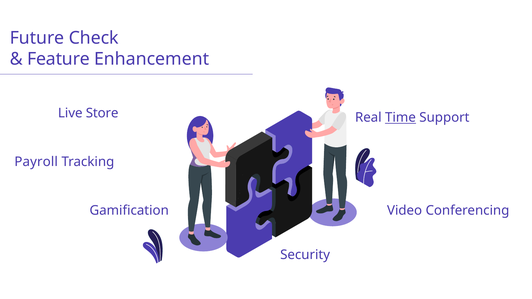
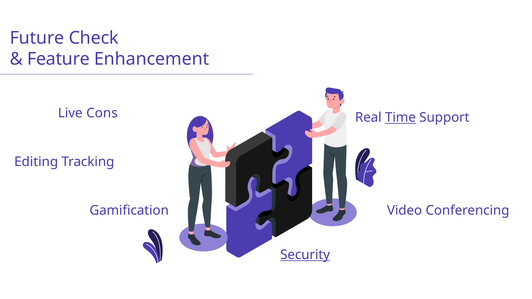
Store: Store -> Cons (102, 113)
Payroll: Payroll -> Editing (36, 162)
Security underline: none -> present (305, 255)
